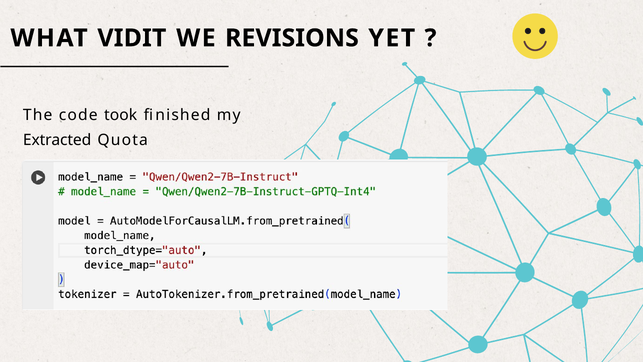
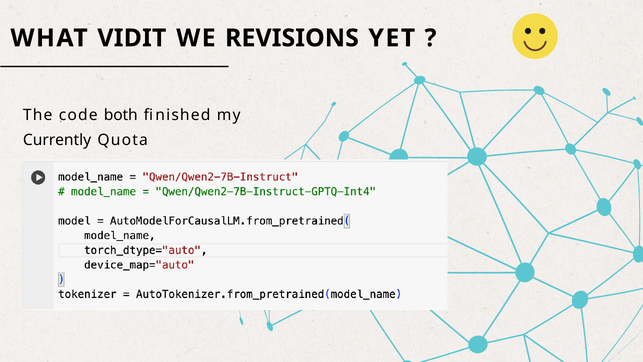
took: took -> both (121, 115)
Extracted: Extracted -> Currently (57, 140)
